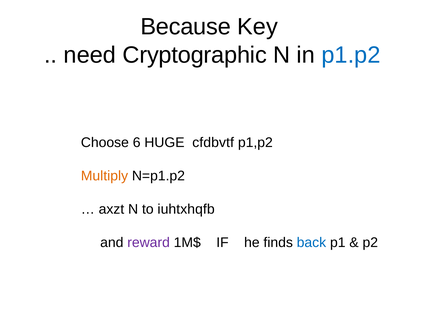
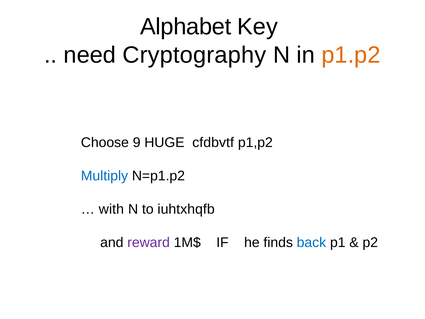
Because: Because -> Alphabet (186, 27)
Cryptographic: Cryptographic -> Cryptography (194, 55)
p1.p2 colour: blue -> orange (351, 55)
6: 6 -> 9 (137, 142)
Multiply colour: orange -> blue (104, 176)
axzt: axzt -> with (111, 209)
